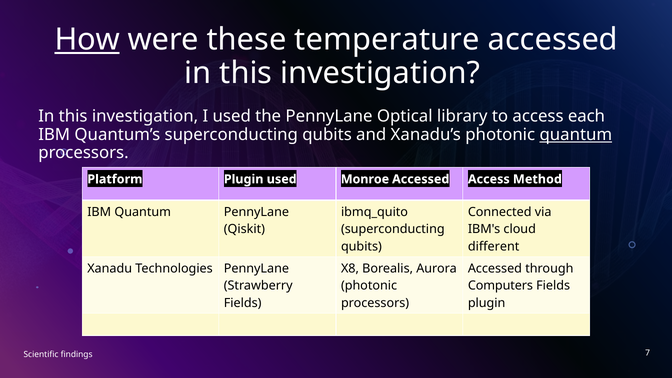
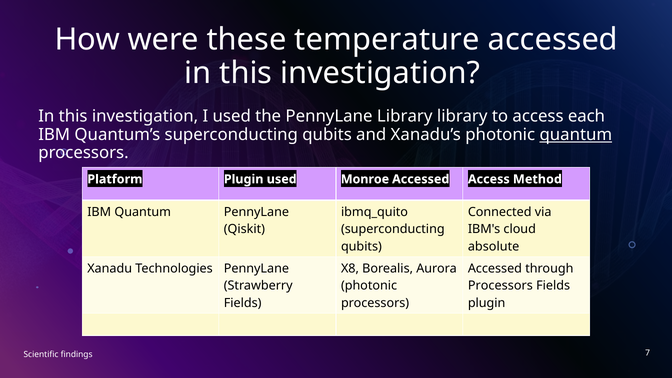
How underline: present -> none (87, 40)
PennyLane Optical: Optical -> Library (405, 116)
different: different -> absolute (494, 246)
Computers: Computers -> Processors (500, 286)
